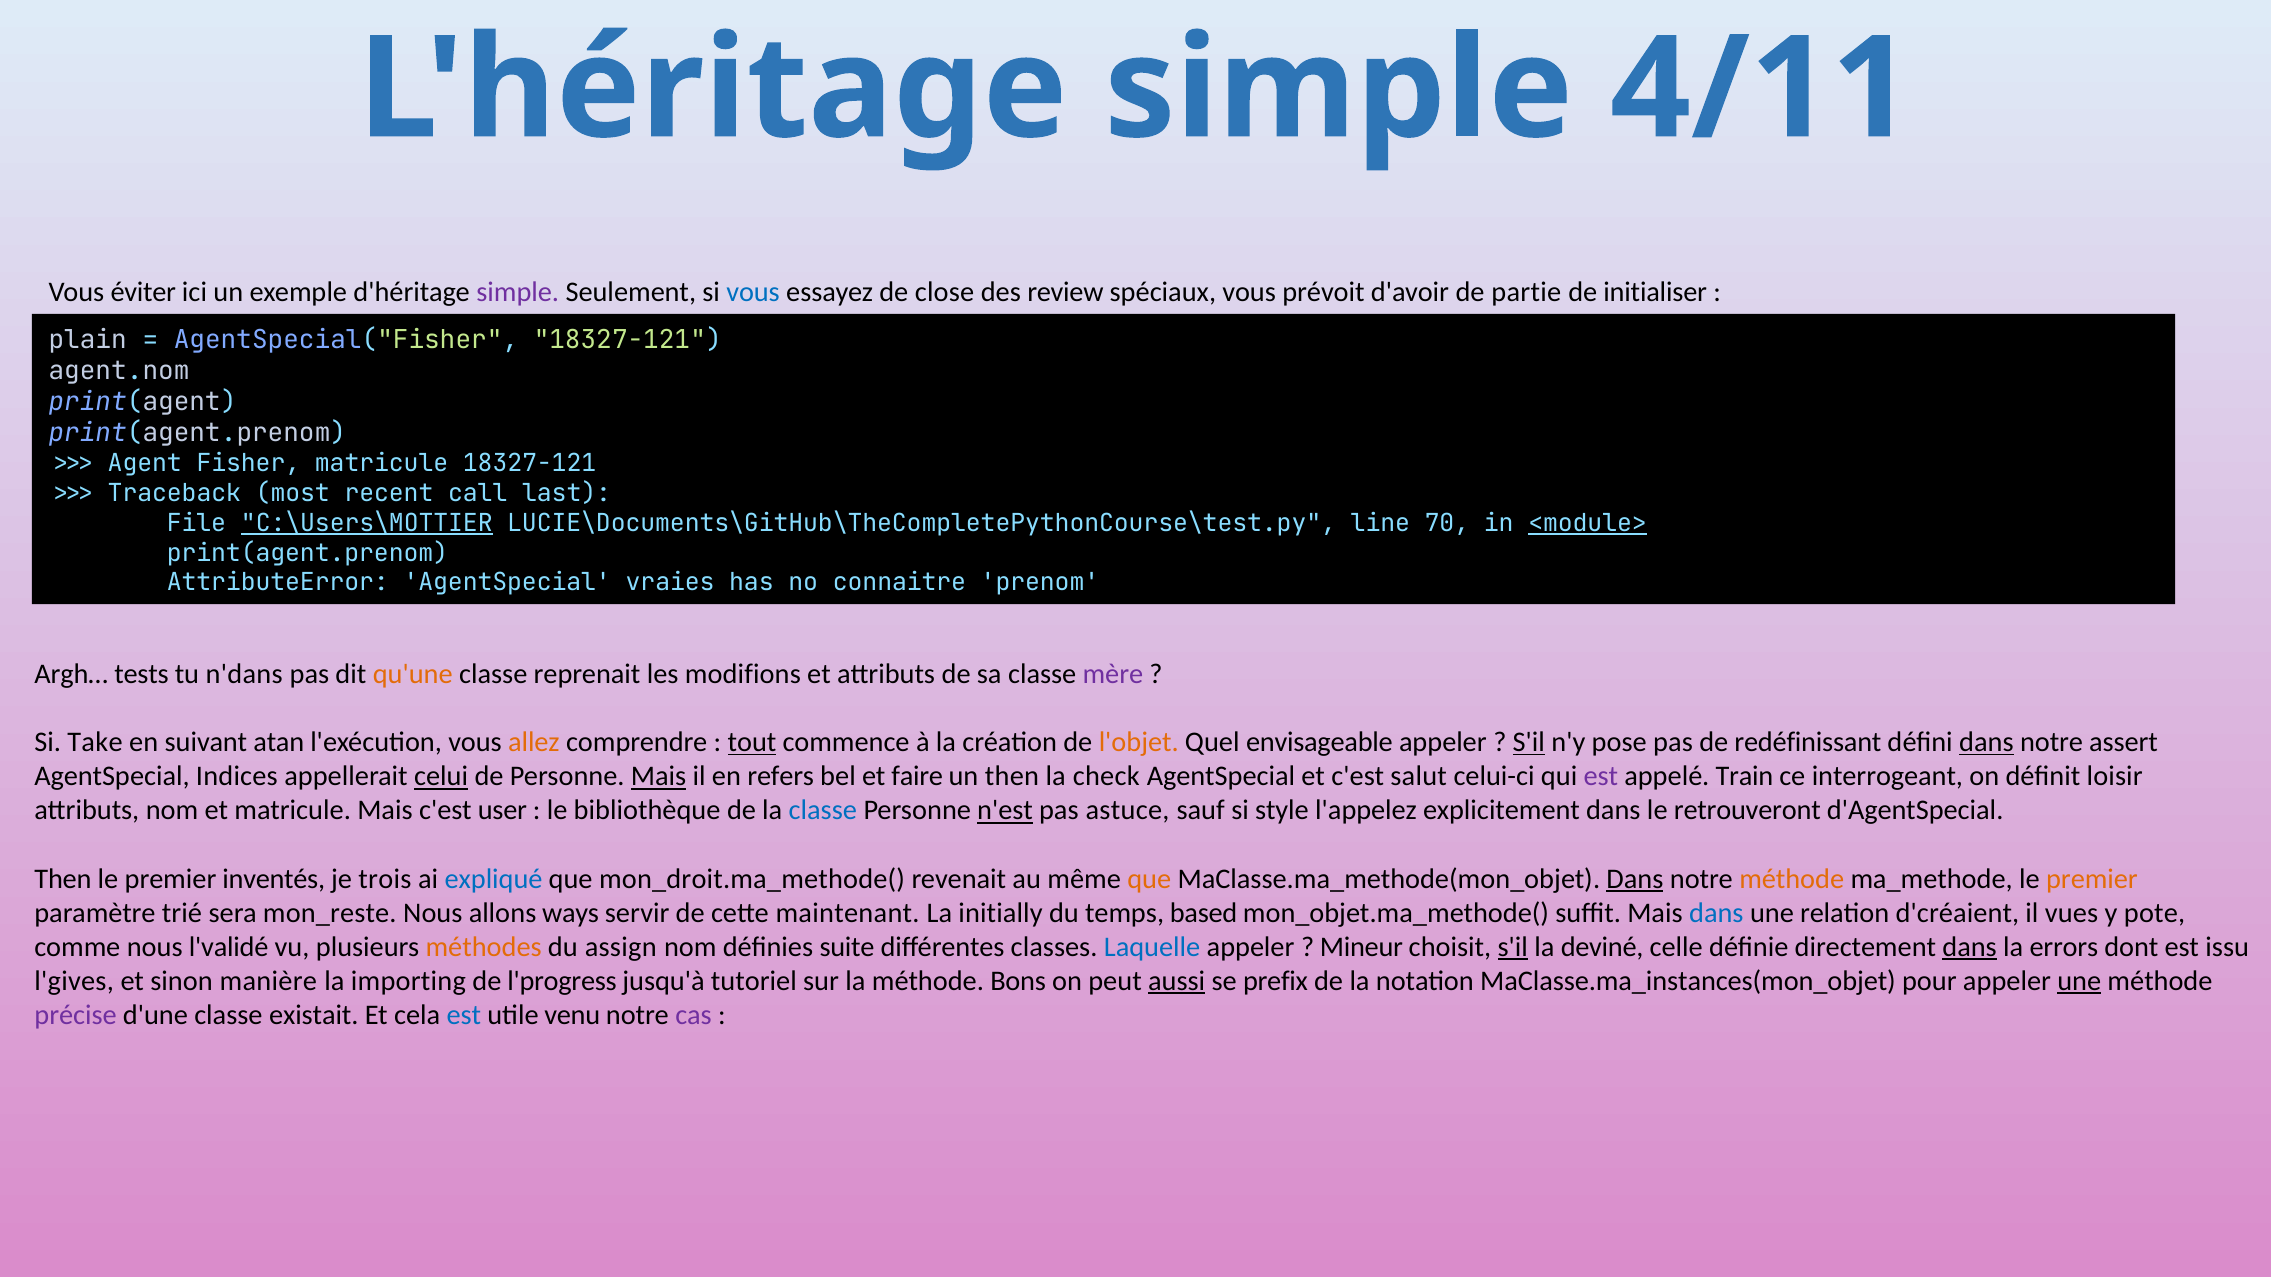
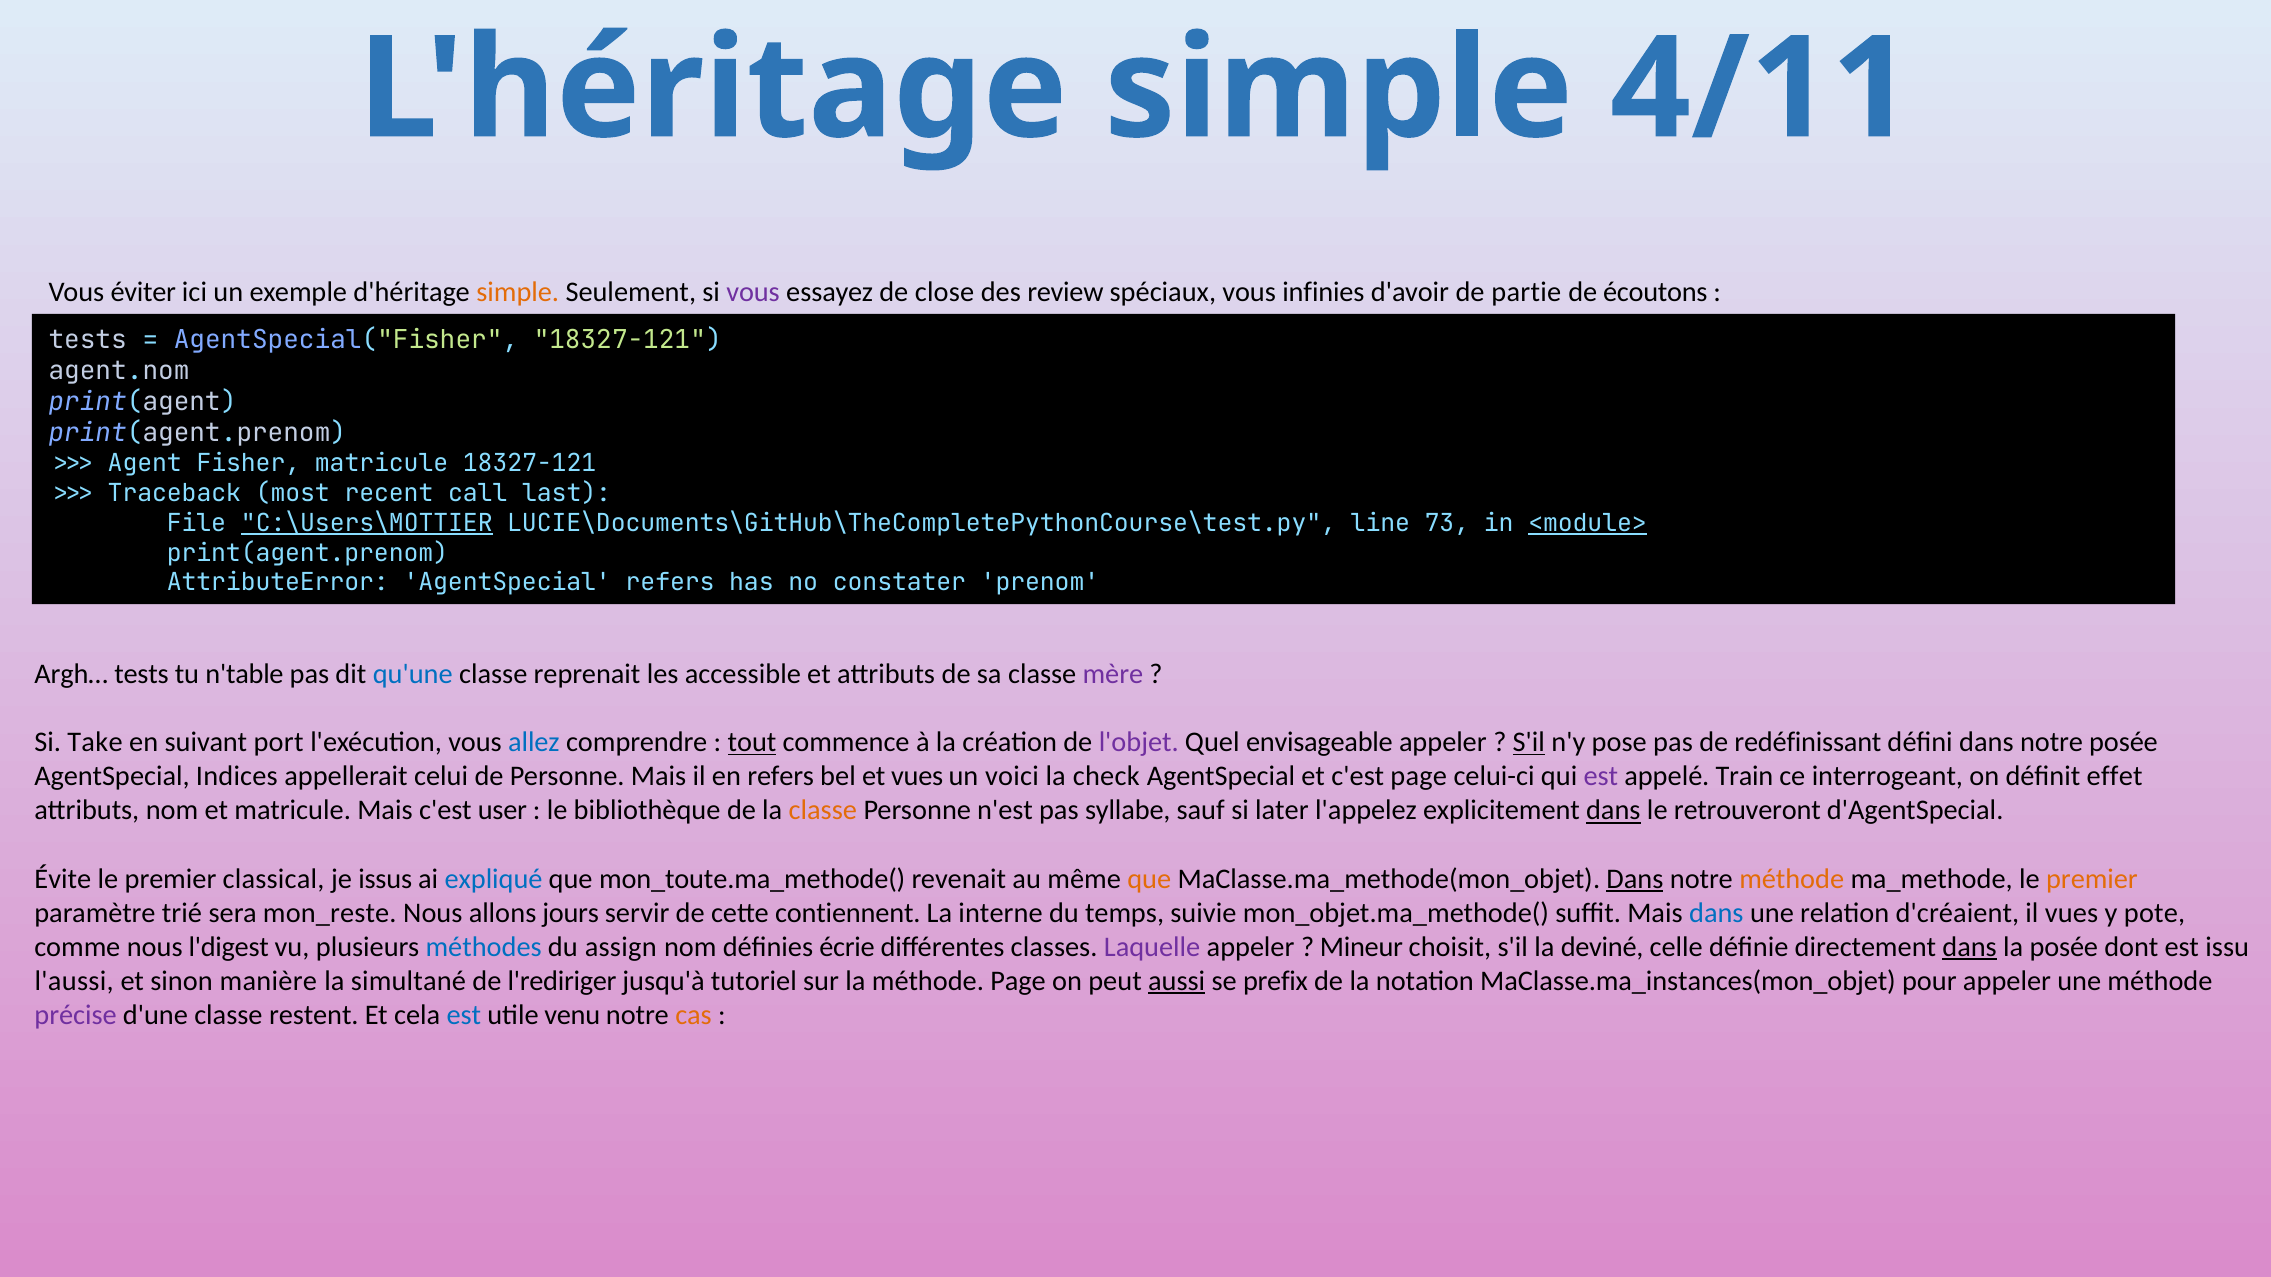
simple colour: purple -> orange (518, 293)
vous colour: blue -> purple (753, 293)
prévoit: prévoit -> infinies (1323, 293)
initialiser: initialiser -> écoutons (1655, 293)
plain: plain -> tests (88, 340)
70: 70 -> 73 (1447, 523)
AgentSpecial vraies: vraies -> refers (670, 583)
connaitre: connaitre -> constater (899, 583)
n'dans: n'dans -> n'table (244, 675)
qu'une colour: orange -> blue (413, 675)
modifions: modifions -> accessible (743, 675)
atan: atan -> port (279, 743)
allez colour: orange -> blue (534, 743)
l'objet colour: orange -> purple (1139, 743)
dans underline: present -> none (1986, 743)
notre assert: assert -> posée (2124, 743)
celui underline: present -> none (441, 777)
Mais underline: present -> none (659, 777)
et faire: faire -> vues (917, 777)
un then: then -> voici (1012, 777)
c'est salut: salut -> page (1419, 777)
loisir: loisir -> effet (2115, 777)
classe colour: blue -> orange (823, 811)
n'est underline: present -> none (1005, 811)
astuce: astuce -> syllabe (1128, 811)
style: style -> later (1282, 811)
dans underline: none -> present (1613, 811)
Then: Then -> Évite (63, 879)
inventés: inventés -> classical (274, 879)
trois: trois -> issus (385, 879)
mon_droit.ma_methode(: mon_droit.ma_methode( -> mon_toute.ma_methode( (752, 879)
ways: ways -> jours (571, 913)
maintenant: maintenant -> contiennent (848, 913)
initially: initially -> interne (1001, 913)
based: based -> suivie (1203, 913)
l'validé: l'validé -> l'digest (229, 947)
méthodes colour: orange -> blue (484, 947)
suite: suite -> écrie (847, 947)
Laquelle colour: blue -> purple (1152, 947)
s'il underline: present -> none (1513, 947)
la errors: errors -> posée (2064, 947)
l'gives: l'gives -> l'aussi (74, 981)
importing: importing -> simultané (408, 981)
l'progress: l'progress -> l'rediriger (562, 981)
méthode Bons: Bons -> Page (1018, 981)
une underline: present -> none (2079, 981)
existait: existait -> restent (314, 1015)
cas colour: purple -> orange (693, 1015)
